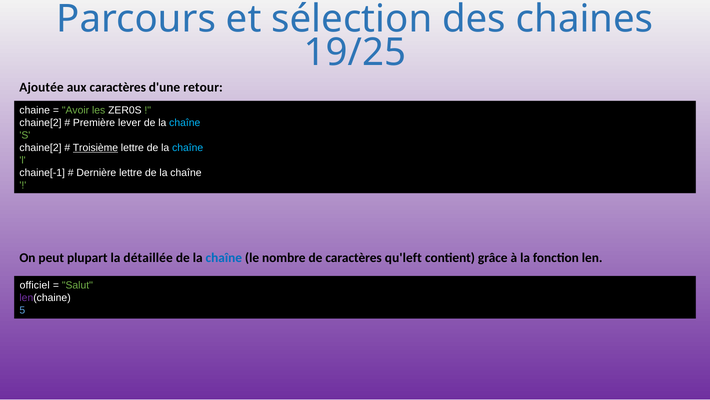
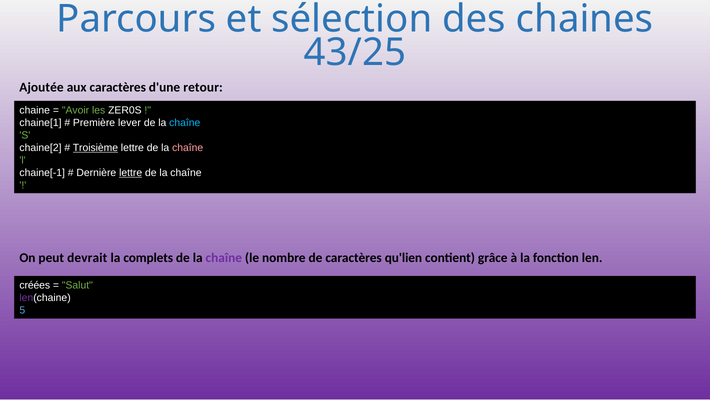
19/25: 19/25 -> 43/25 (355, 52)
chaine[2: chaine[2 -> chaine[1 (40, 123)
chaîne colour: light blue -> pink (188, 148)
lettre underline: none -> present (131, 172)
plupart: plupart -> devrait (87, 258)
détaillée: détaillée -> complets (148, 258)
chaîne colour: blue -> purple (224, 258)
qu'left: qu'left -> qu'lien (403, 258)
officiel: officiel -> créées (35, 285)
